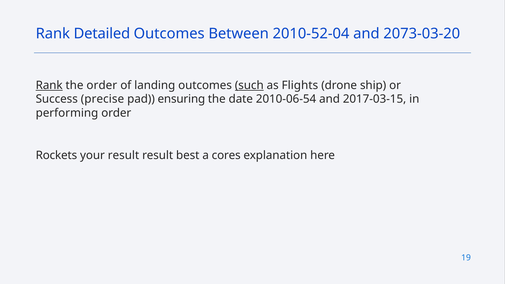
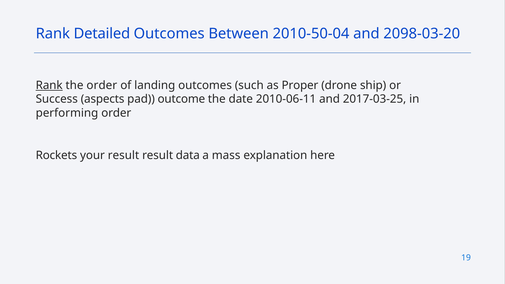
2010-52-04: 2010-52-04 -> 2010-50-04 (311, 34)
2073-03-20: 2073-03-20 -> 2098-03-20 (422, 34)
such underline: present -> none (249, 85)
Flights: Flights -> Proper (300, 85)
precise: precise -> aspects (103, 99)
ensuring: ensuring -> outcome (181, 99)
2010-06-54: 2010-06-54 -> 2010-06-11 (286, 99)
2017-03-15: 2017-03-15 -> 2017-03-25 (375, 99)
best: best -> data (188, 156)
cores: cores -> mass (226, 156)
